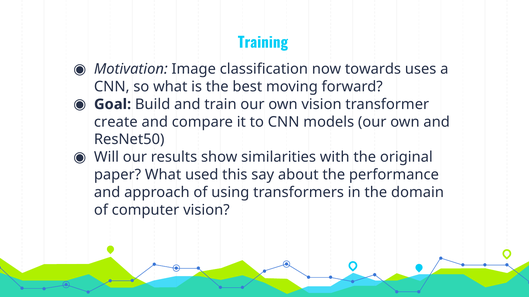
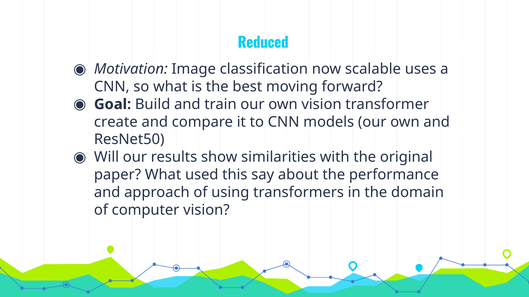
Training: Training -> Reduced (263, 43)
towards: towards -> scalable (373, 69)
